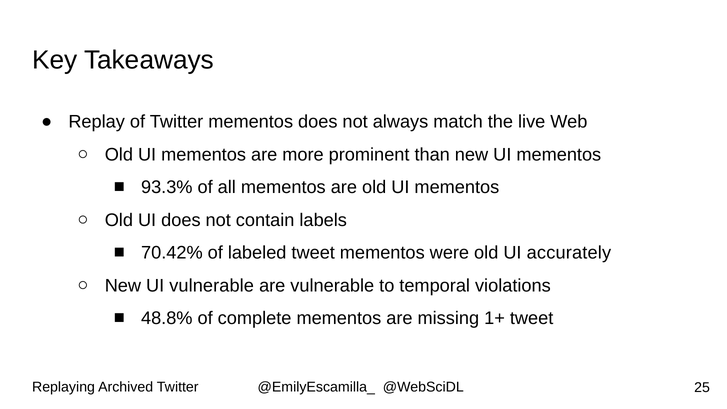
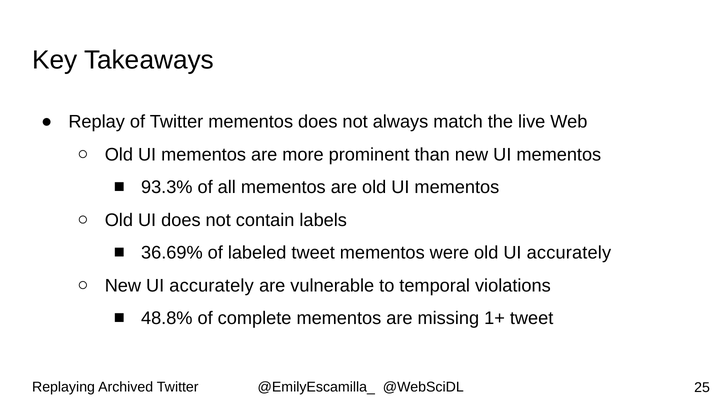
70.42%: 70.42% -> 36.69% (172, 253)
New UI vulnerable: vulnerable -> accurately (212, 286)
